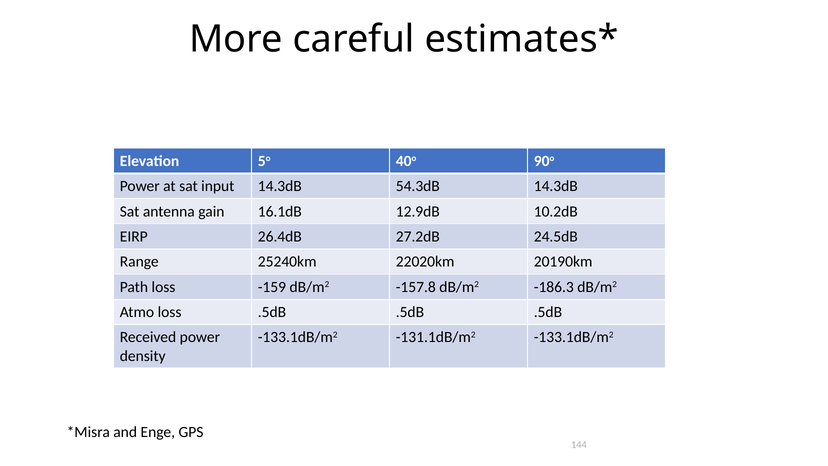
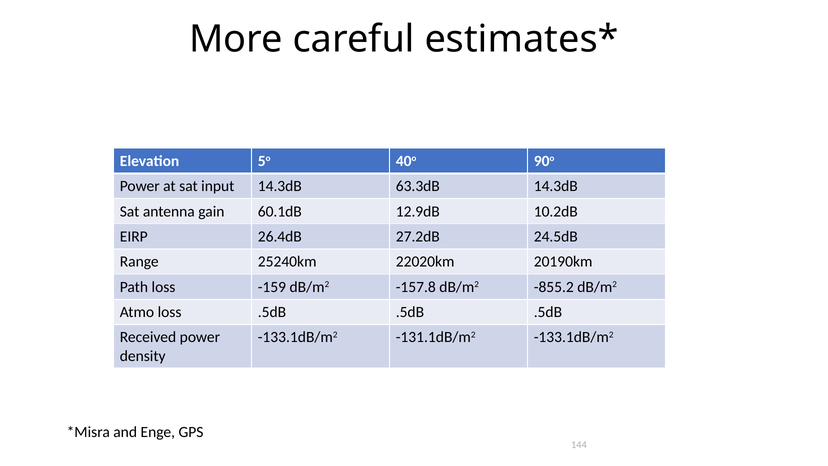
54.3dB: 54.3dB -> 63.3dB (418, 186)
16.1dB: 16.1dB -> 60.1dB (280, 211)
-186.3: -186.3 -> -855.2 (554, 287)
